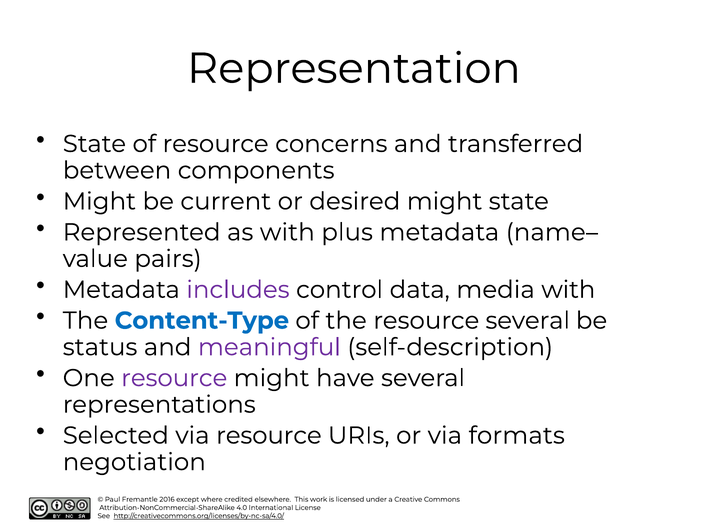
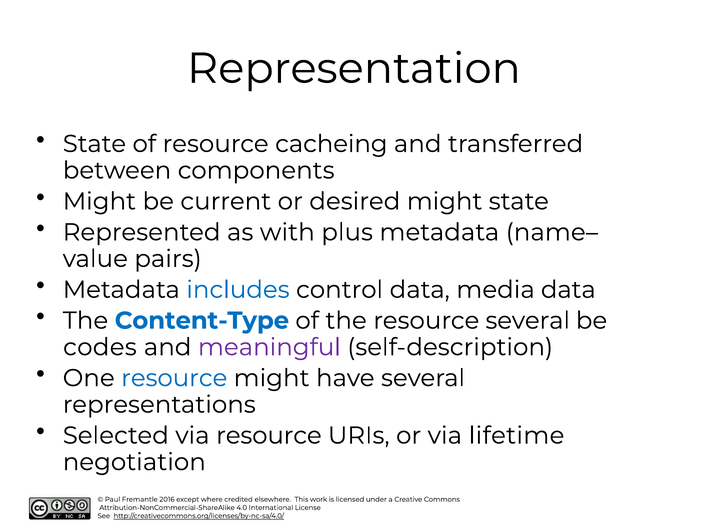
concerns: concerns -> cacheing (331, 144)
includes colour: purple -> blue (238, 290)
media with: with -> data (568, 290)
status: status -> codes (100, 347)
resource colour: purple -> blue (174, 378)
formats: formats -> lifetime (517, 436)
